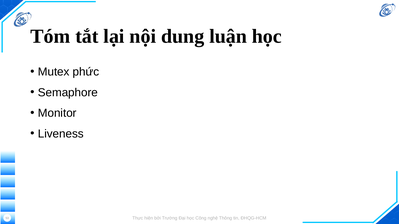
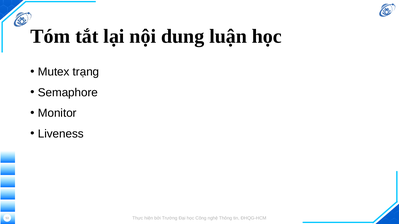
phức: phức -> trạng (86, 72)
